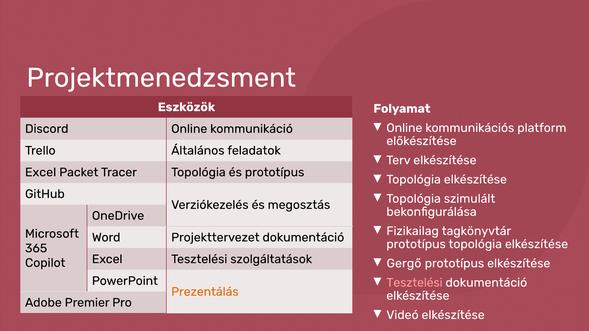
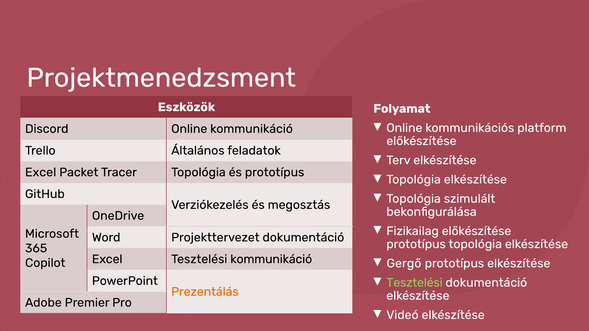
Fizikailag tagkönyvtár: tagkönyvtár -> előkészítése (476, 231)
Tesztelési szolgáltatások: szolgáltatások -> kommunikáció (271, 259)
Tesztelési colour: pink -> light green (414, 283)
